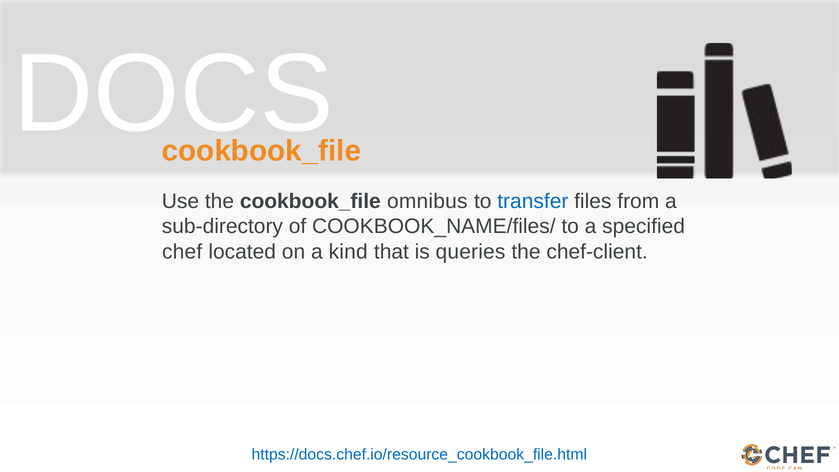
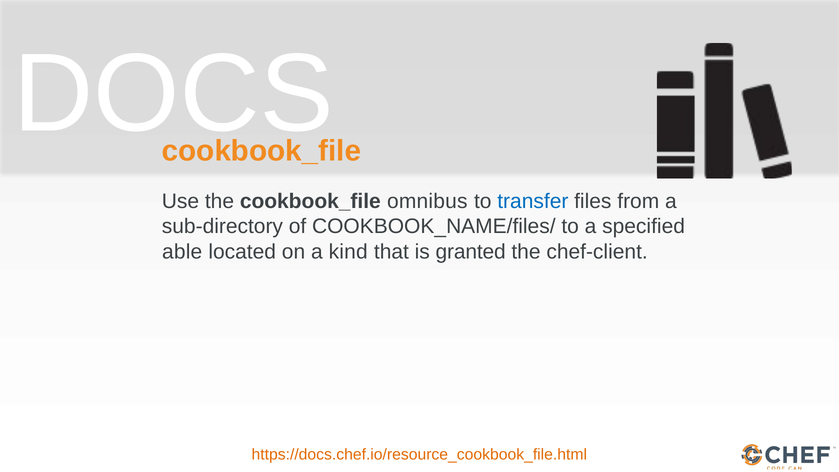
chef: chef -> able (182, 252)
queries: queries -> granted (471, 252)
https://docs.chef.io/resource_cookbook_file.html colour: blue -> orange (419, 454)
